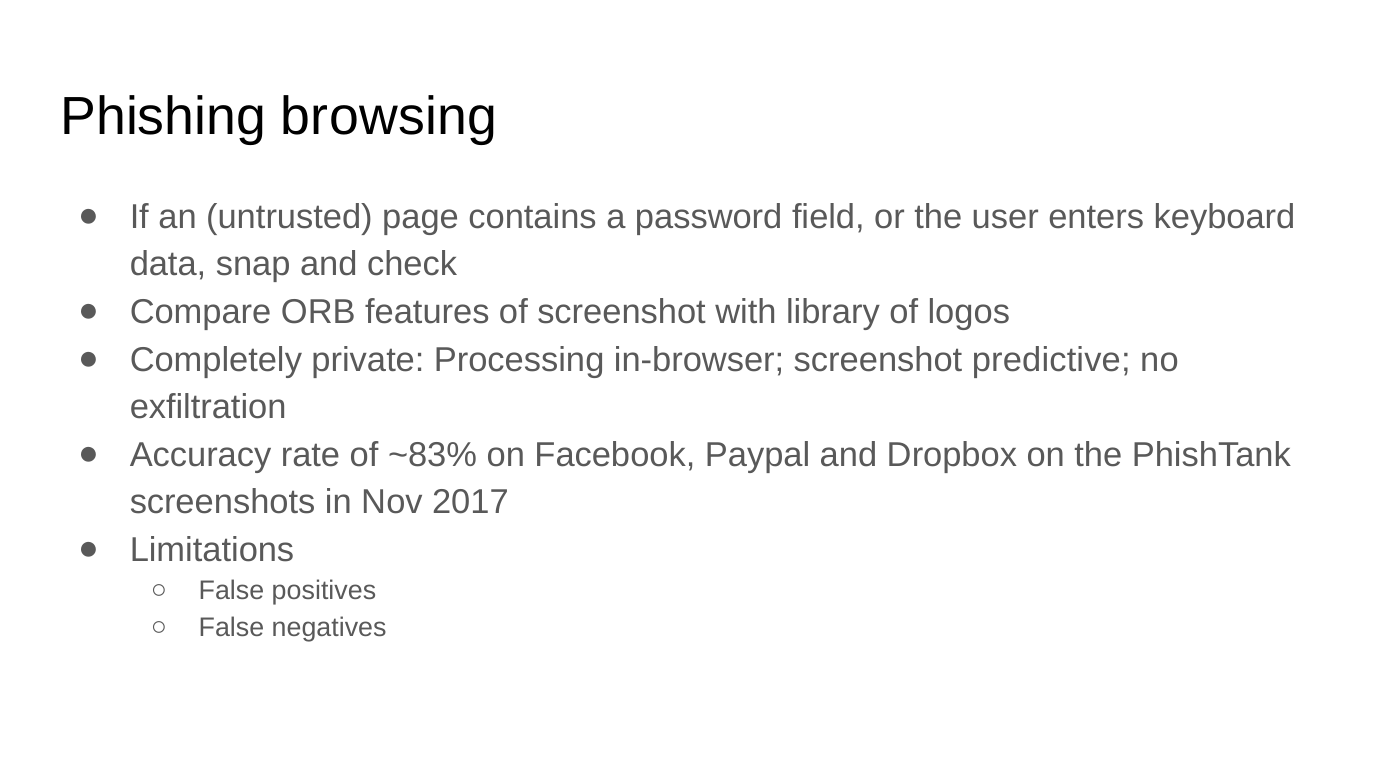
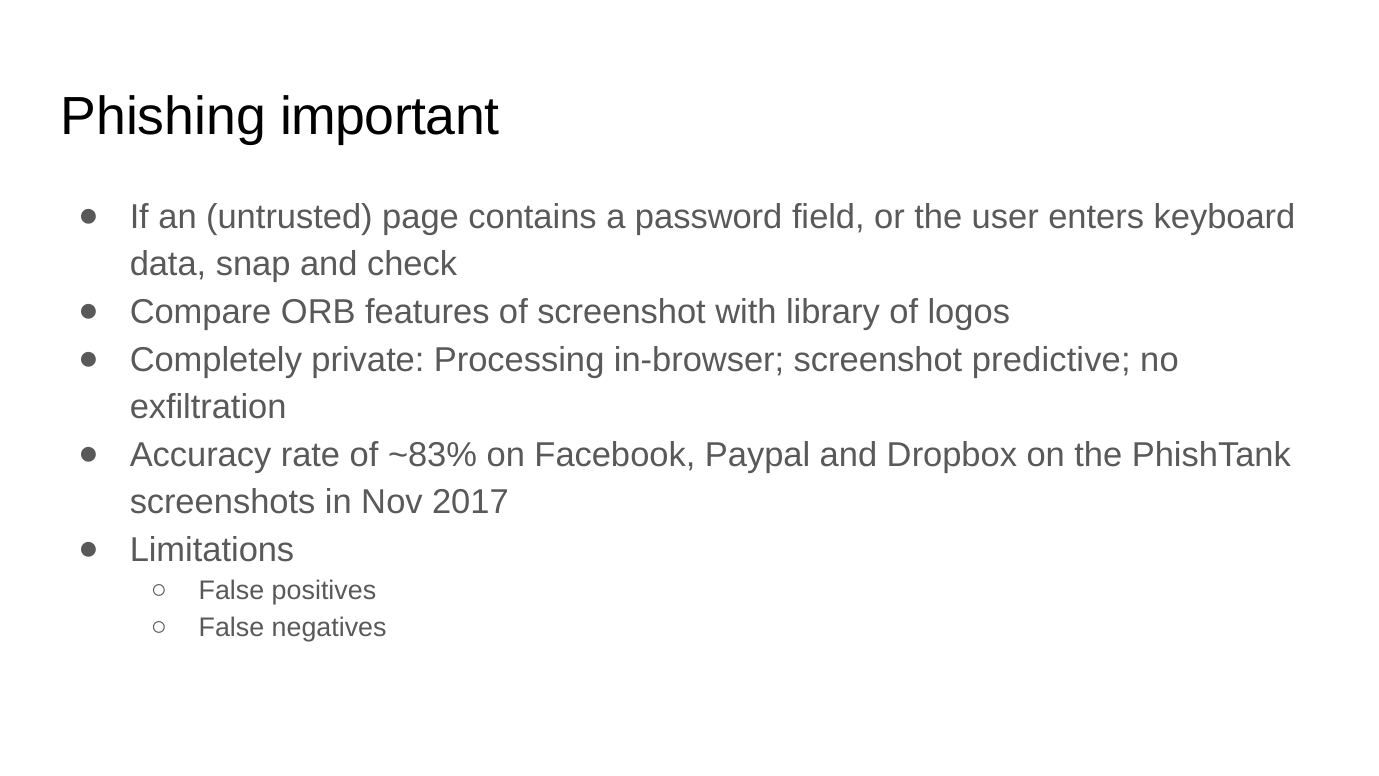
browsing: browsing -> important (390, 117)
